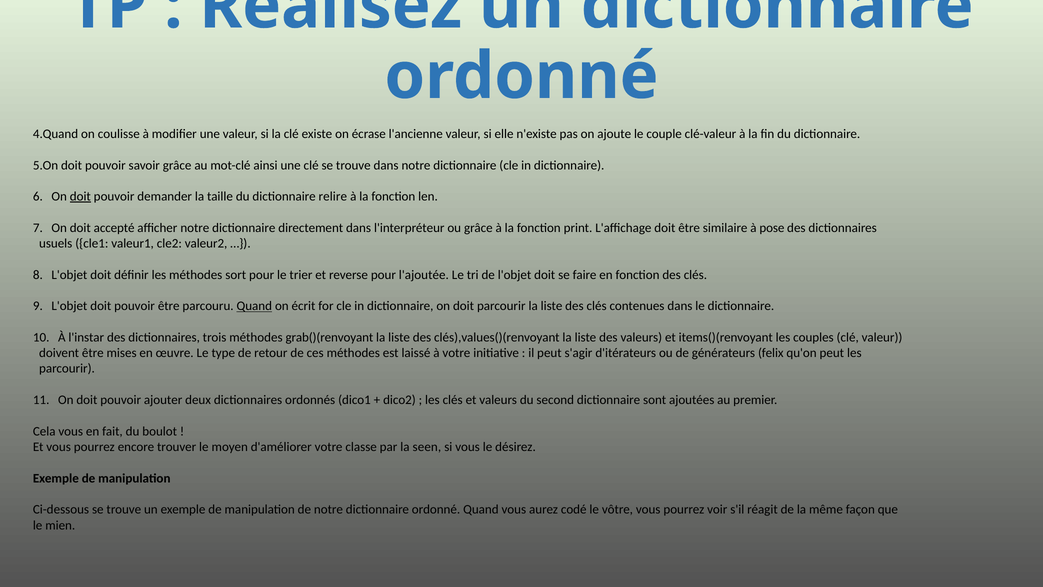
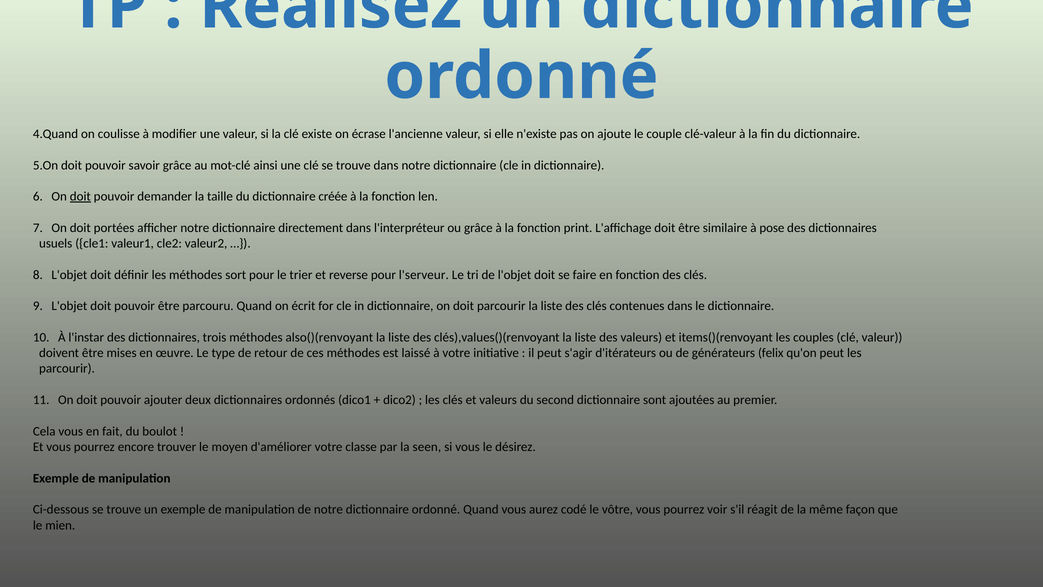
relire: relire -> créée (333, 196)
accepté: accepté -> portées (114, 228)
l'ajoutée: l'ajoutée -> l'serveur (424, 275)
Quand underline: present -> none (254, 306)
grab()(renvoyant: grab()(renvoyant -> also()(renvoyant (329, 337)
